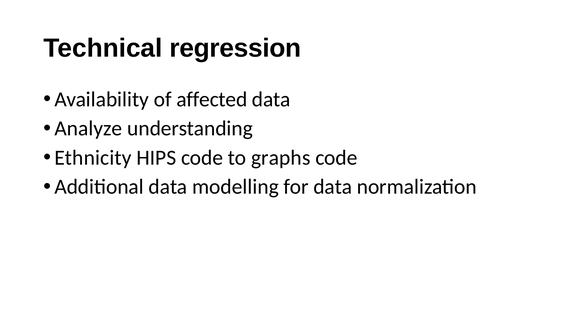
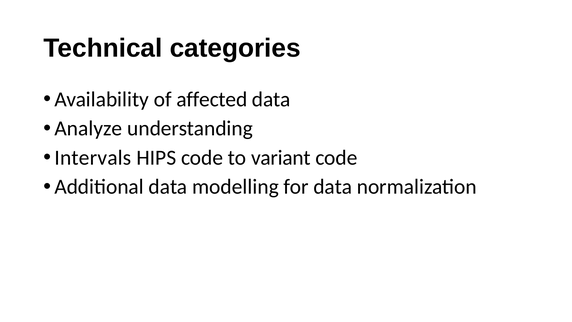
regression: regression -> categories (235, 48)
Ethnicity: Ethnicity -> Intervals (93, 158)
graphs: graphs -> variant (281, 158)
